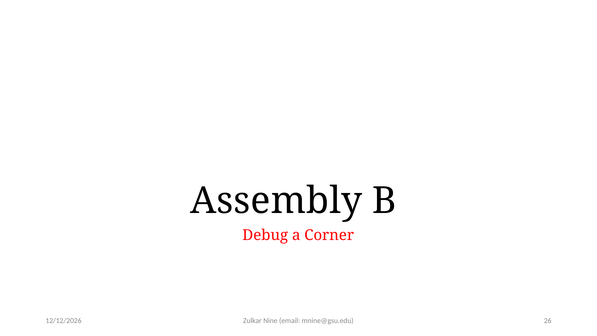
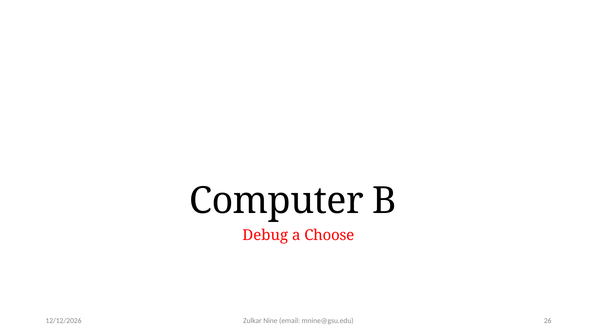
Assembly: Assembly -> Computer (276, 201)
Corner: Corner -> Choose (329, 235)
